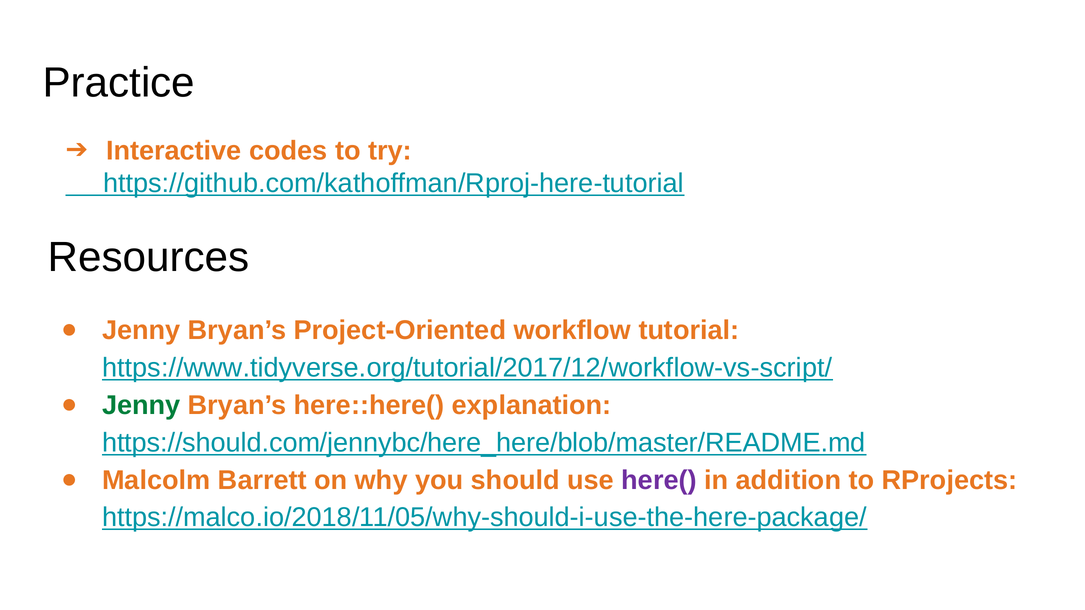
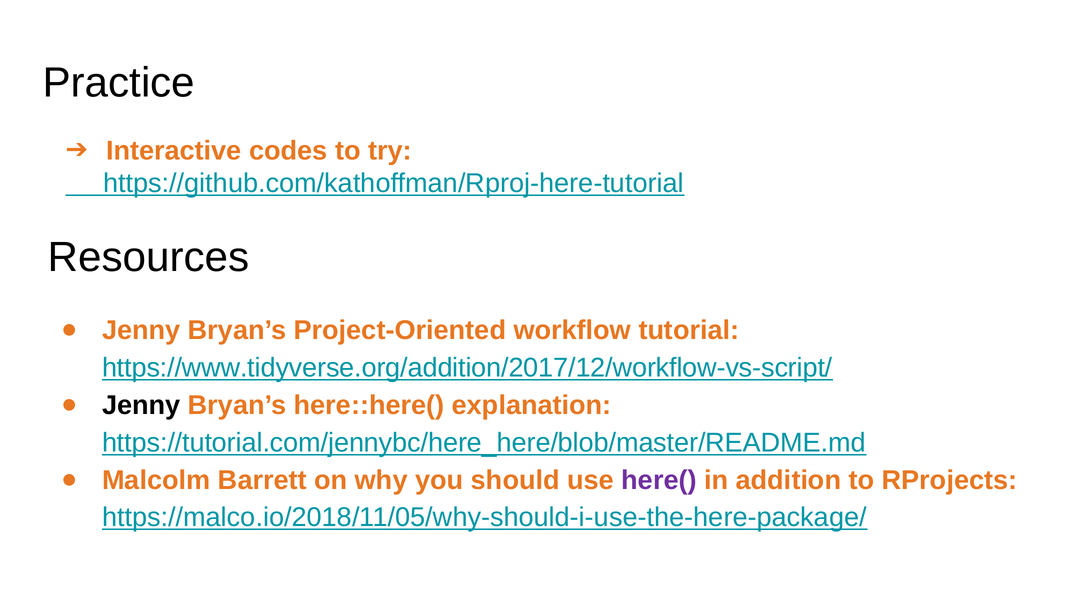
https://www.tidyverse.org/tutorial/2017/12/workflow-vs-script/: https://www.tidyverse.org/tutorial/2017/12/workflow-vs-script/ -> https://www.tidyverse.org/addition/2017/12/workflow-vs-script/ (467, 368)
Jenny colour: green -> black (141, 405)
https://should.com/jennybc/here_here/blob/master/README.md: https://should.com/jennybc/here_here/blob/master/README.md -> https://tutorial.com/jennybc/here_here/blob/master/README.md (484, 443)
